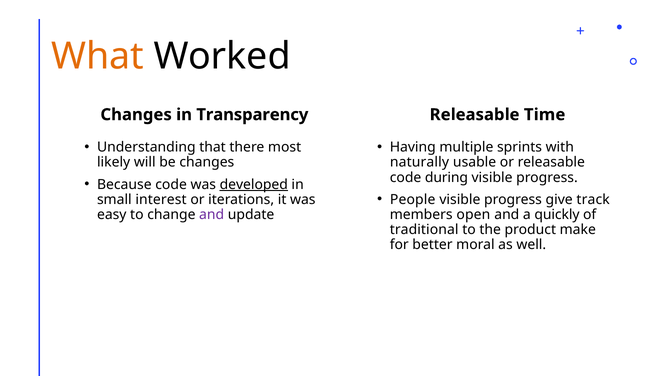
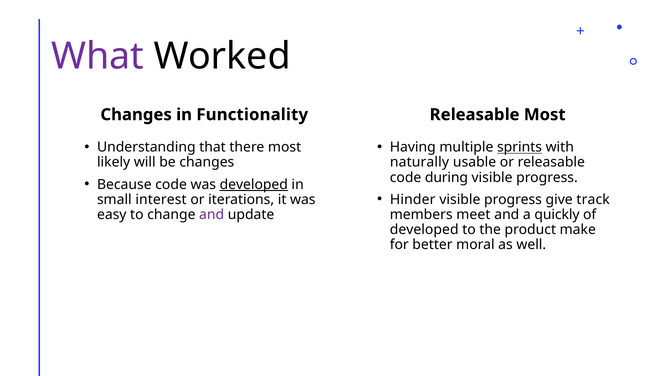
What colour: orange -> purple (98, 56)
Transparency: Transparency -> Functionality (252, 115)
Releasable Time: Time -> Most (545, 115)
sprints underline: none -> present (520, 147)
People: People -> Hinder (413, 200)
open: open -> meet (473, 215)
traditional: traditional -> developed (424, 230)
